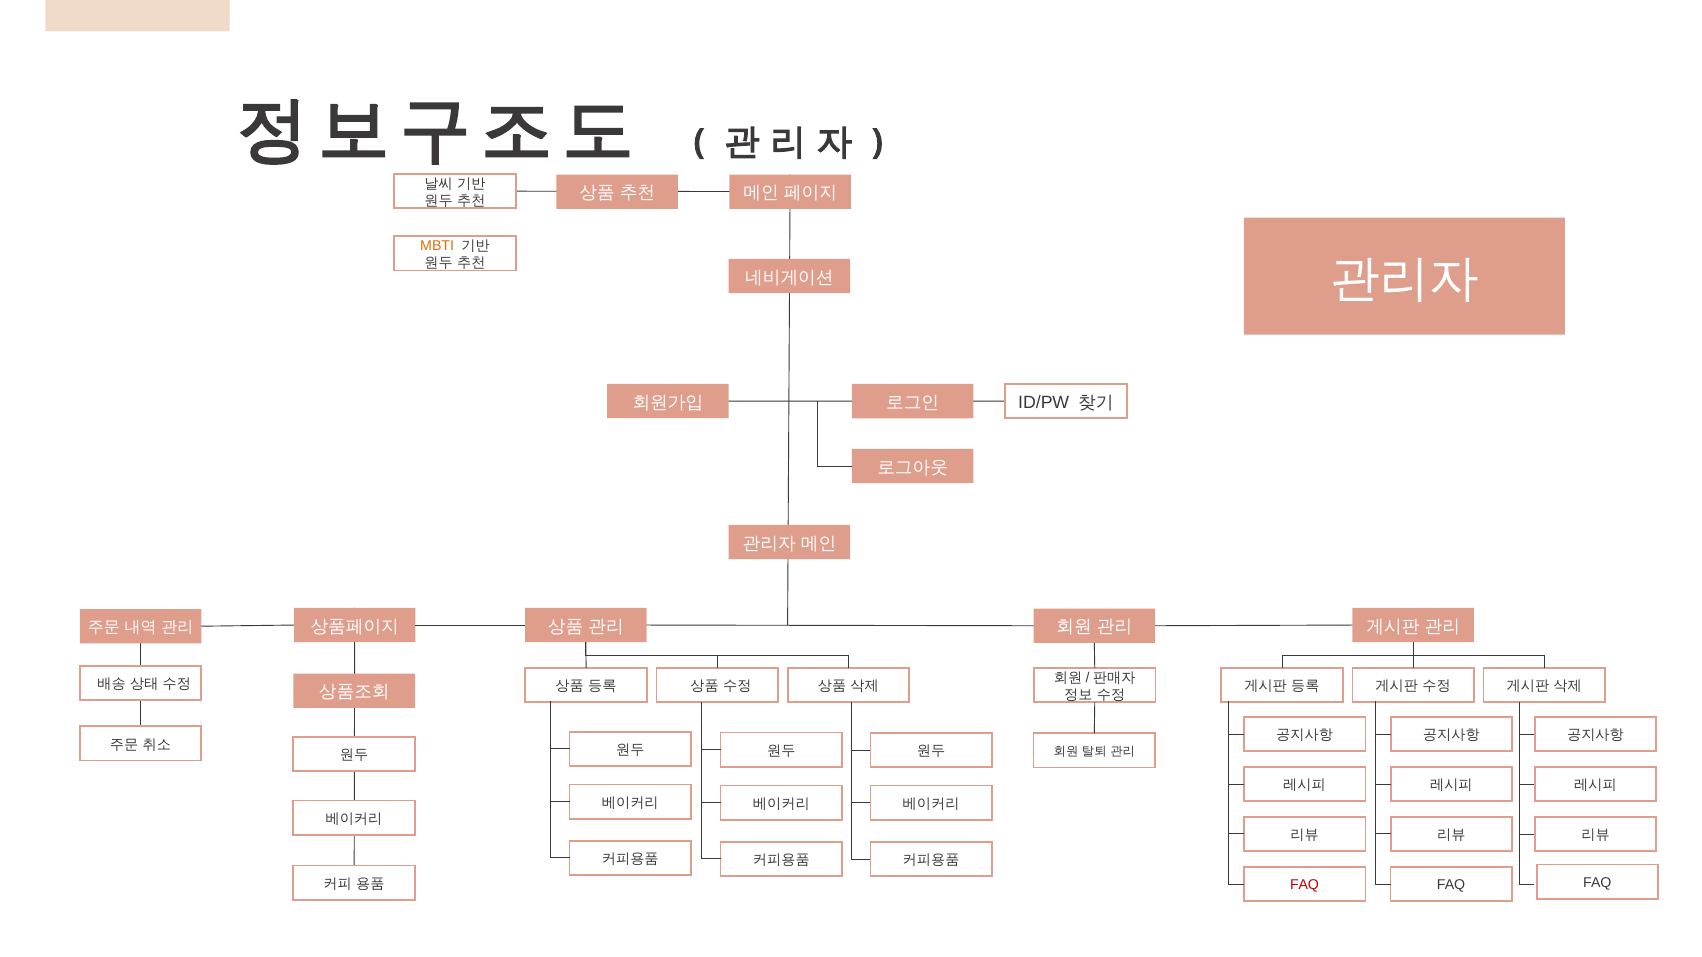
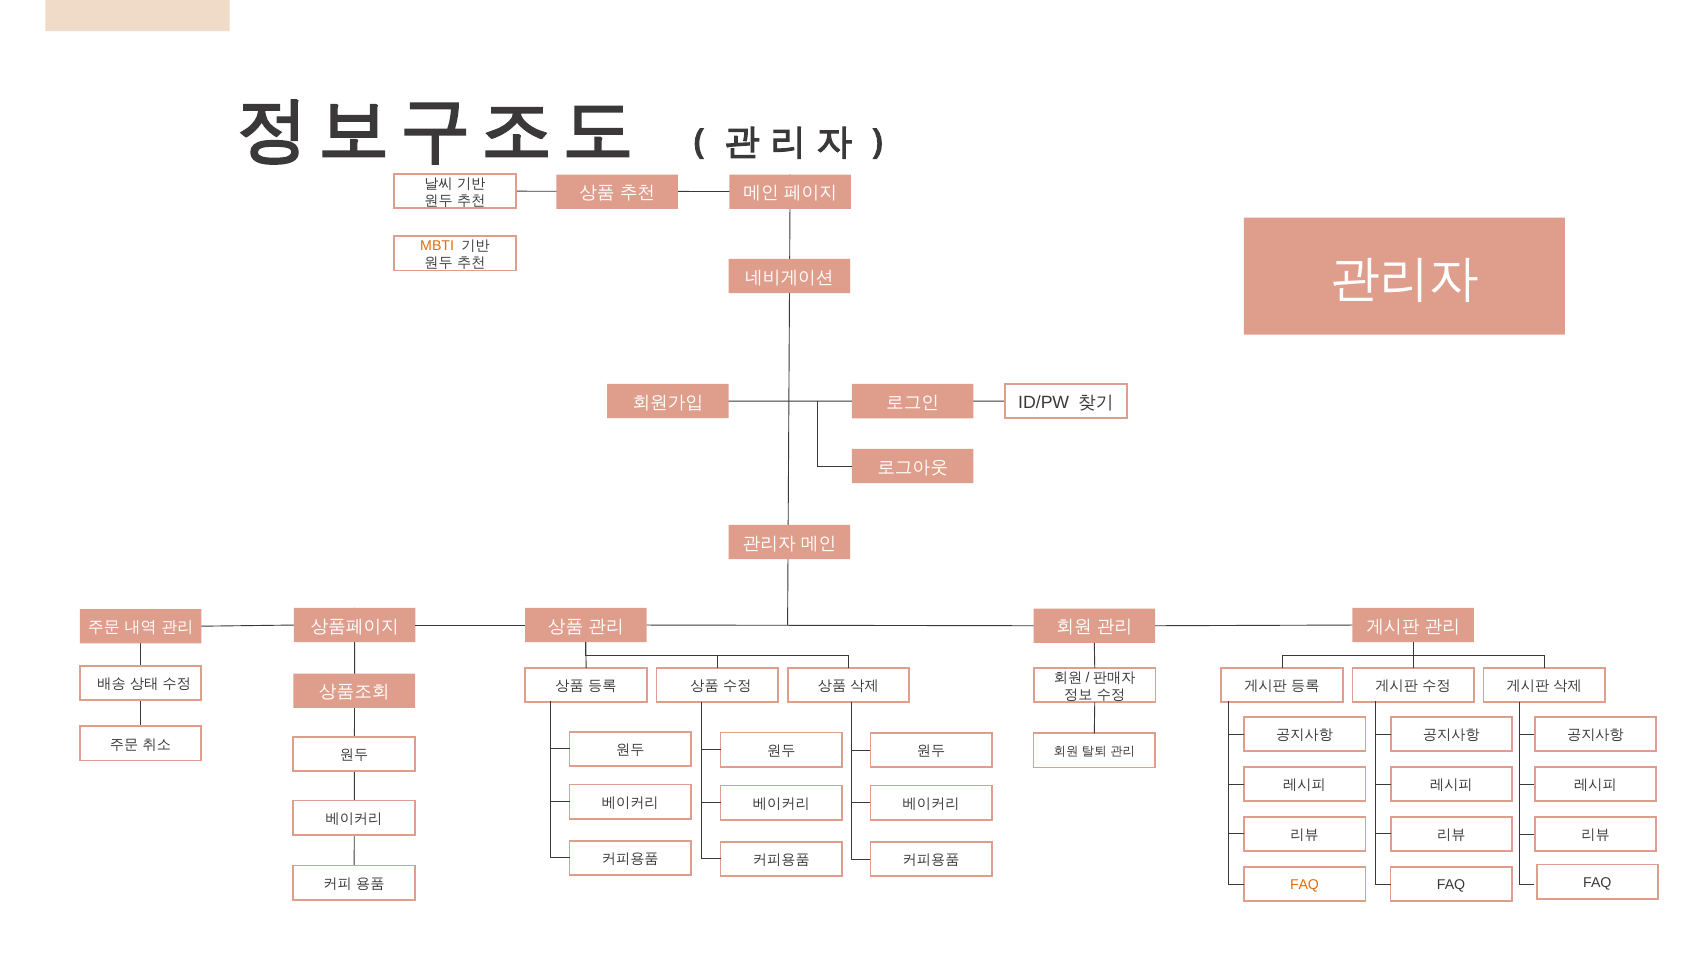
FAQ colour: red -> orange (1305, 885)
